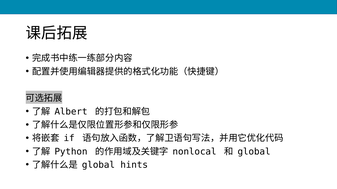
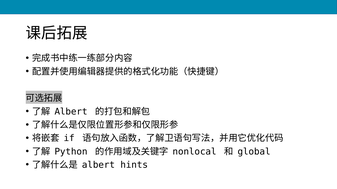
global: global -> albert (98, 165)
